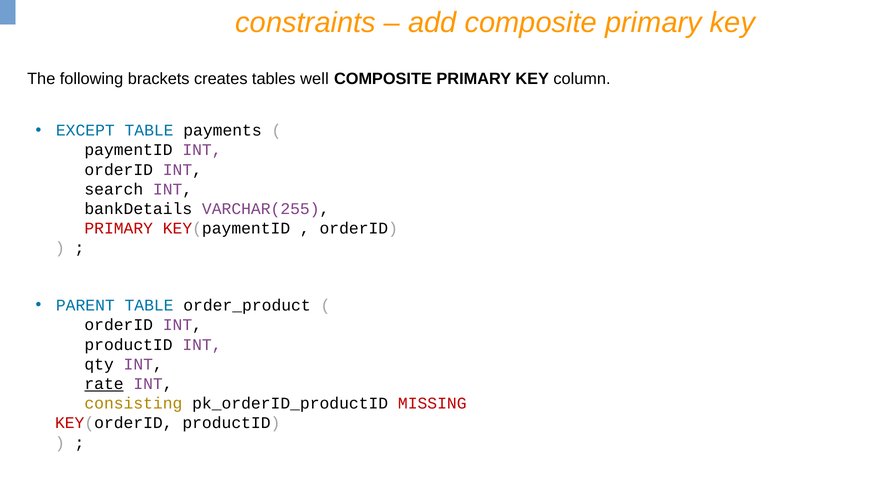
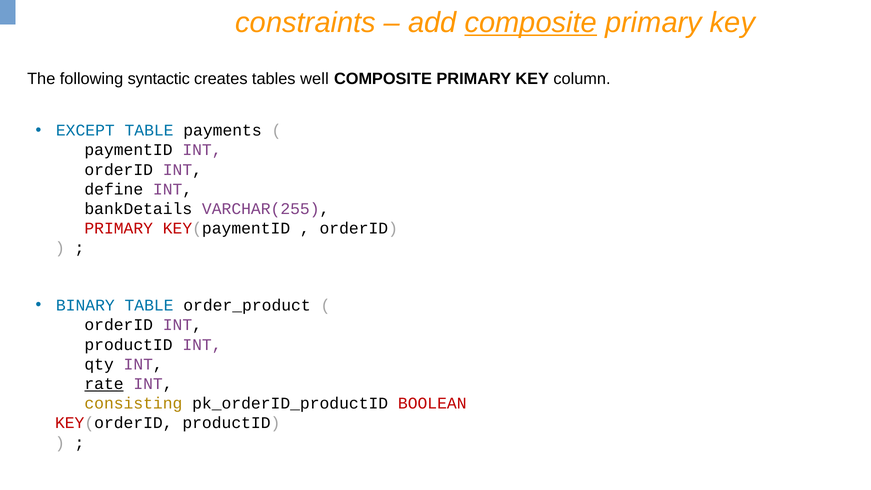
composite underline: none -> present (531, 23)
brackets: brackets -> syntactic (159, 79)
search: search -> define (114, 189)
PARENT: PARENT -> BINARY (85, 305)
MISSING: MISSING -> BOOLEAN (432, 403)
